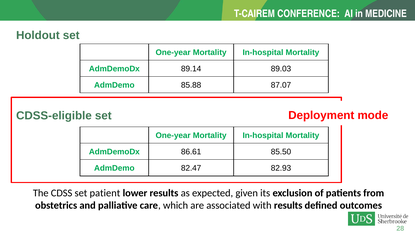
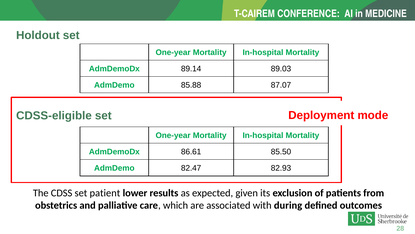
with results: results -> during (288, 205)
